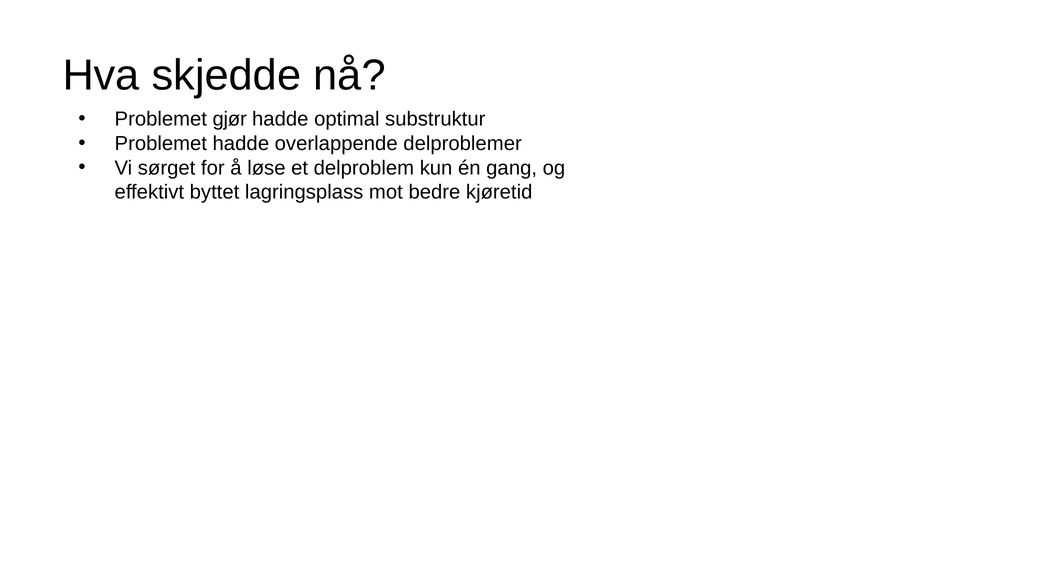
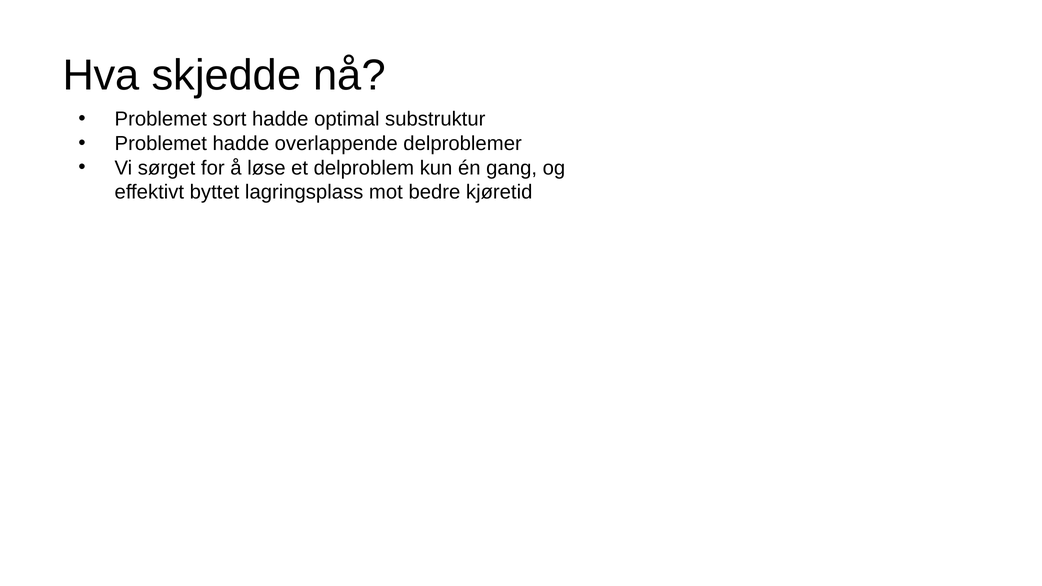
gjør: gjør -> sort (230, 119)
